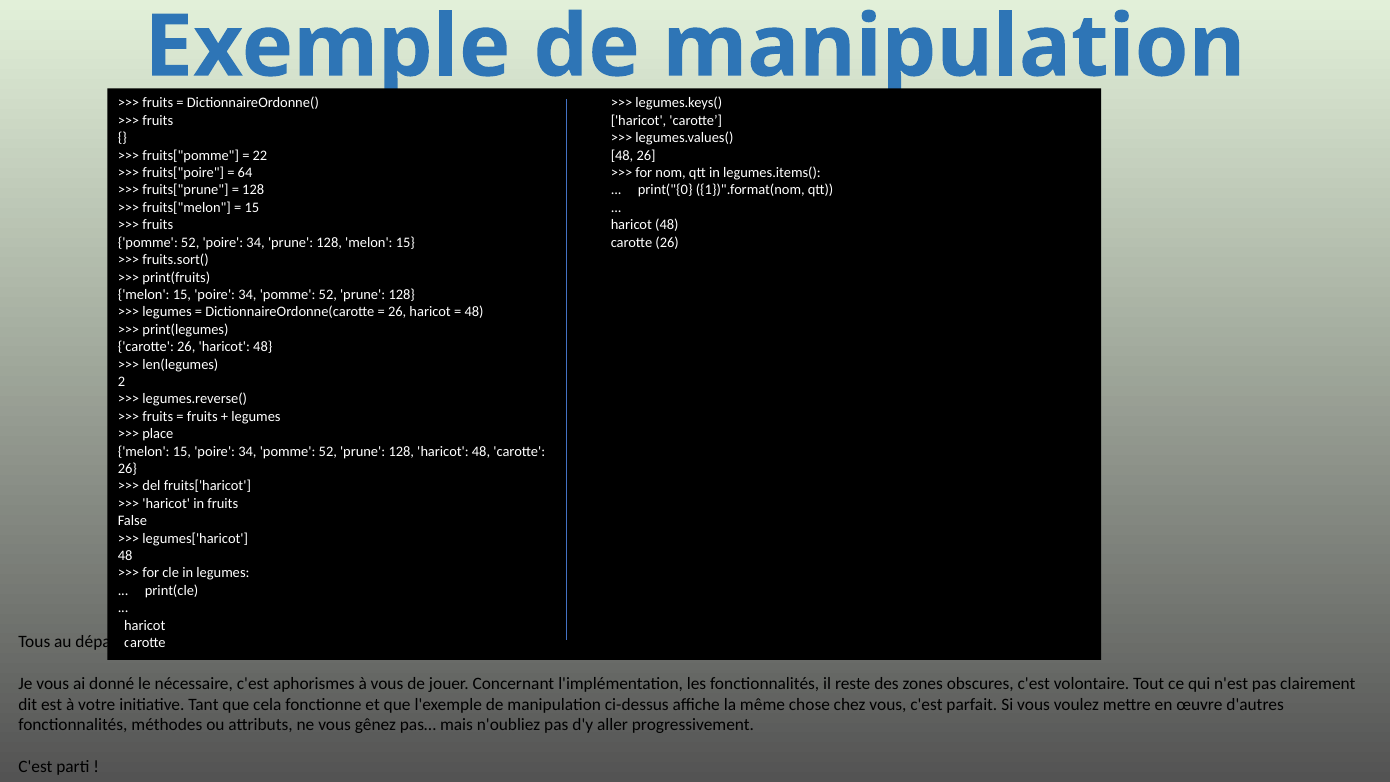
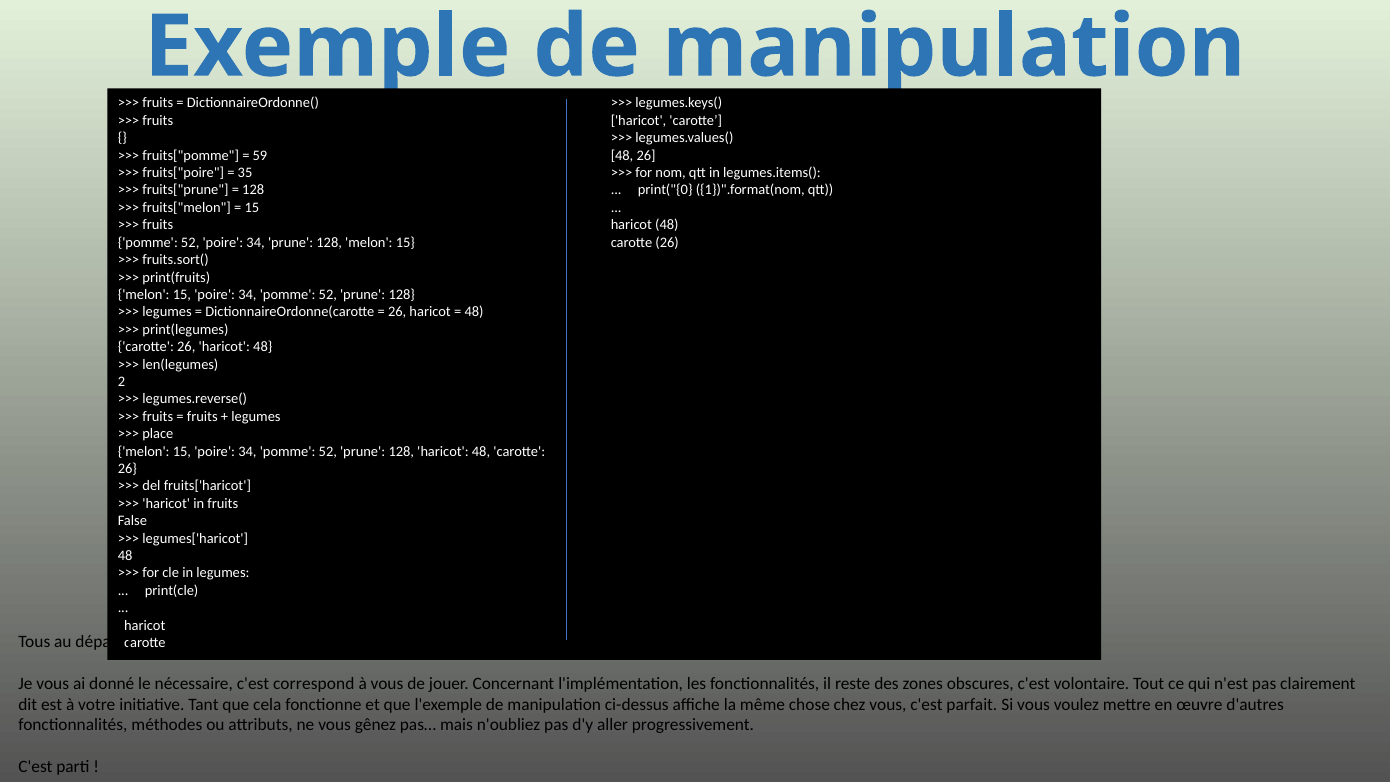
22: 22 -> 59 (260, 155)
64: 64 -> 35 (245, 173)
aphorismes: aphorismes -> correspond (314, 683)
